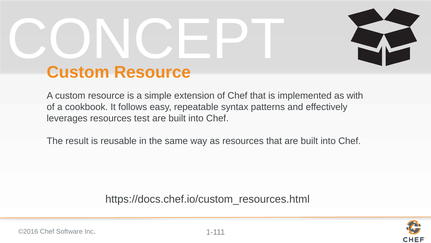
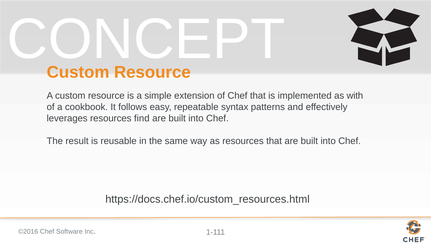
test: test -> find (142, 118)
